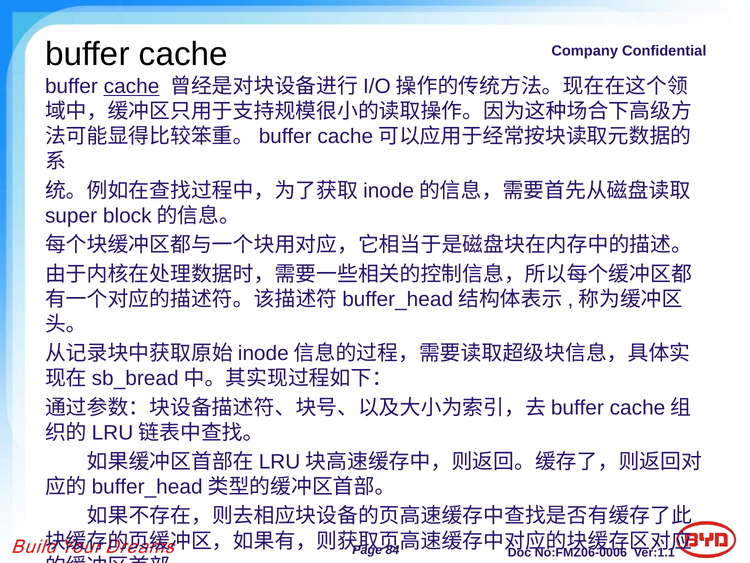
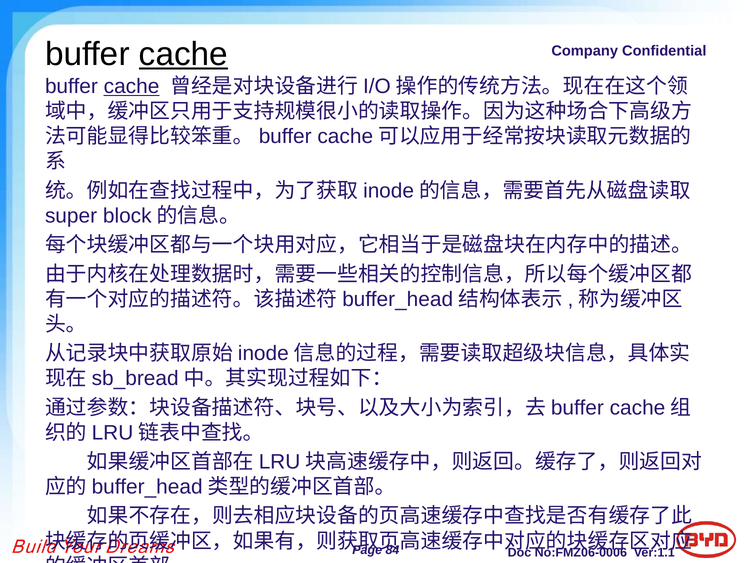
cache underline: none -> present (183, 54)
